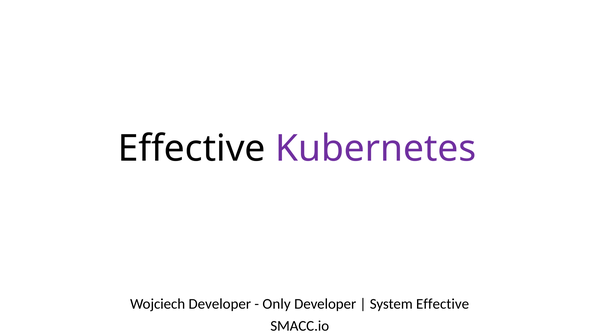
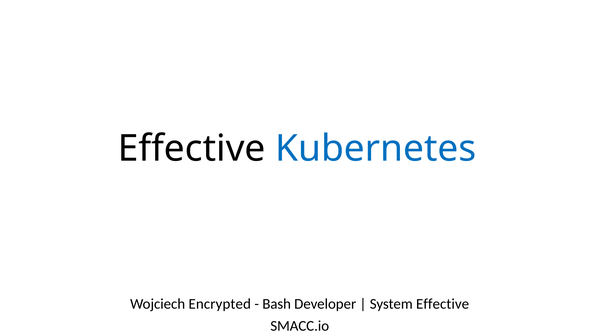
Kubernetes colour: purple -> blue (376, 148)
Wojciech Developer: Developer -> Encrypted (220, 304)
Only: Only -> Bash (277, 304)
